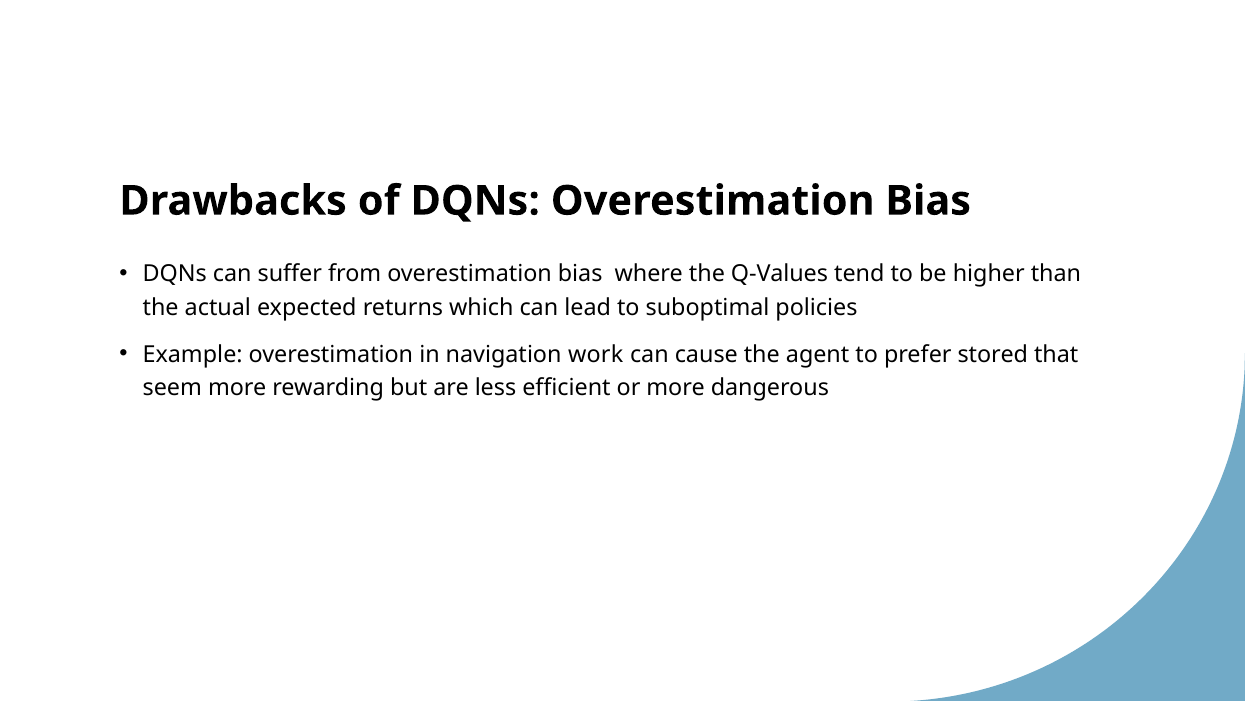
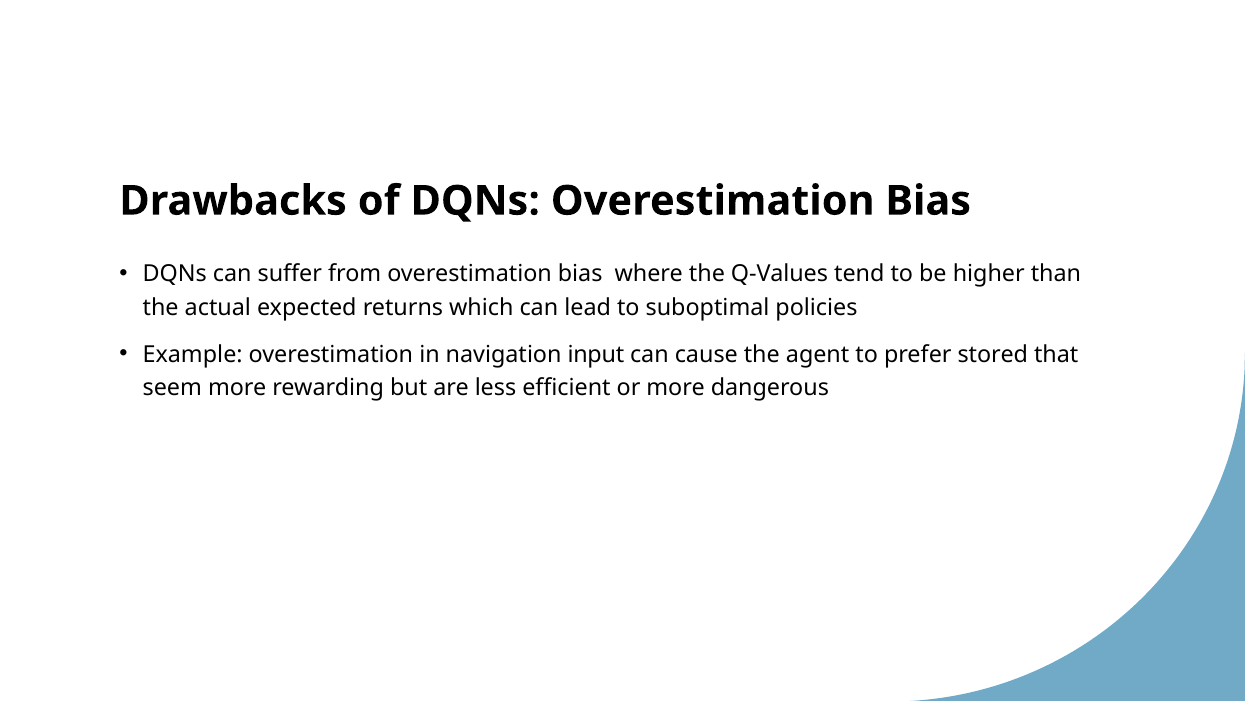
work: work -> input (596, 354)
